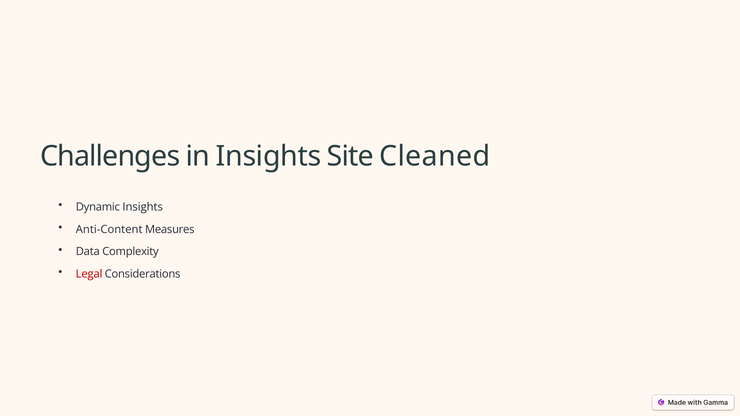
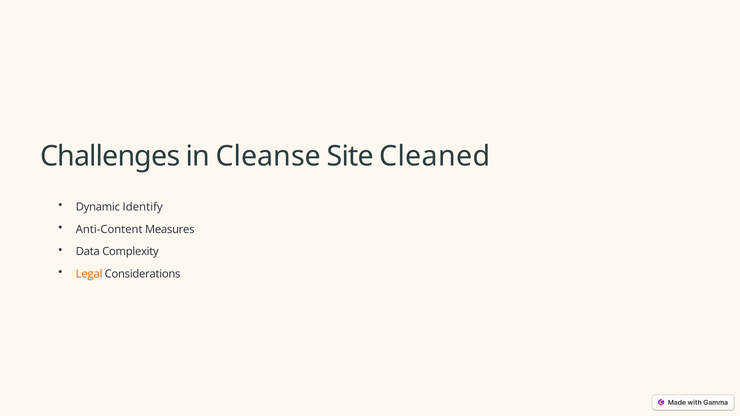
in Insights: Insights -> Cleanse (268, 157)
Dynamic Insights: Insights -> Identify (143, 207)
Legal colour: red -> orange (89, 274)
